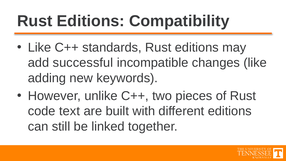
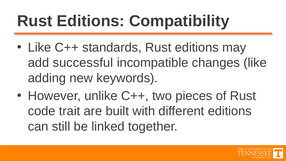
text: text -> trait (70, 111)
